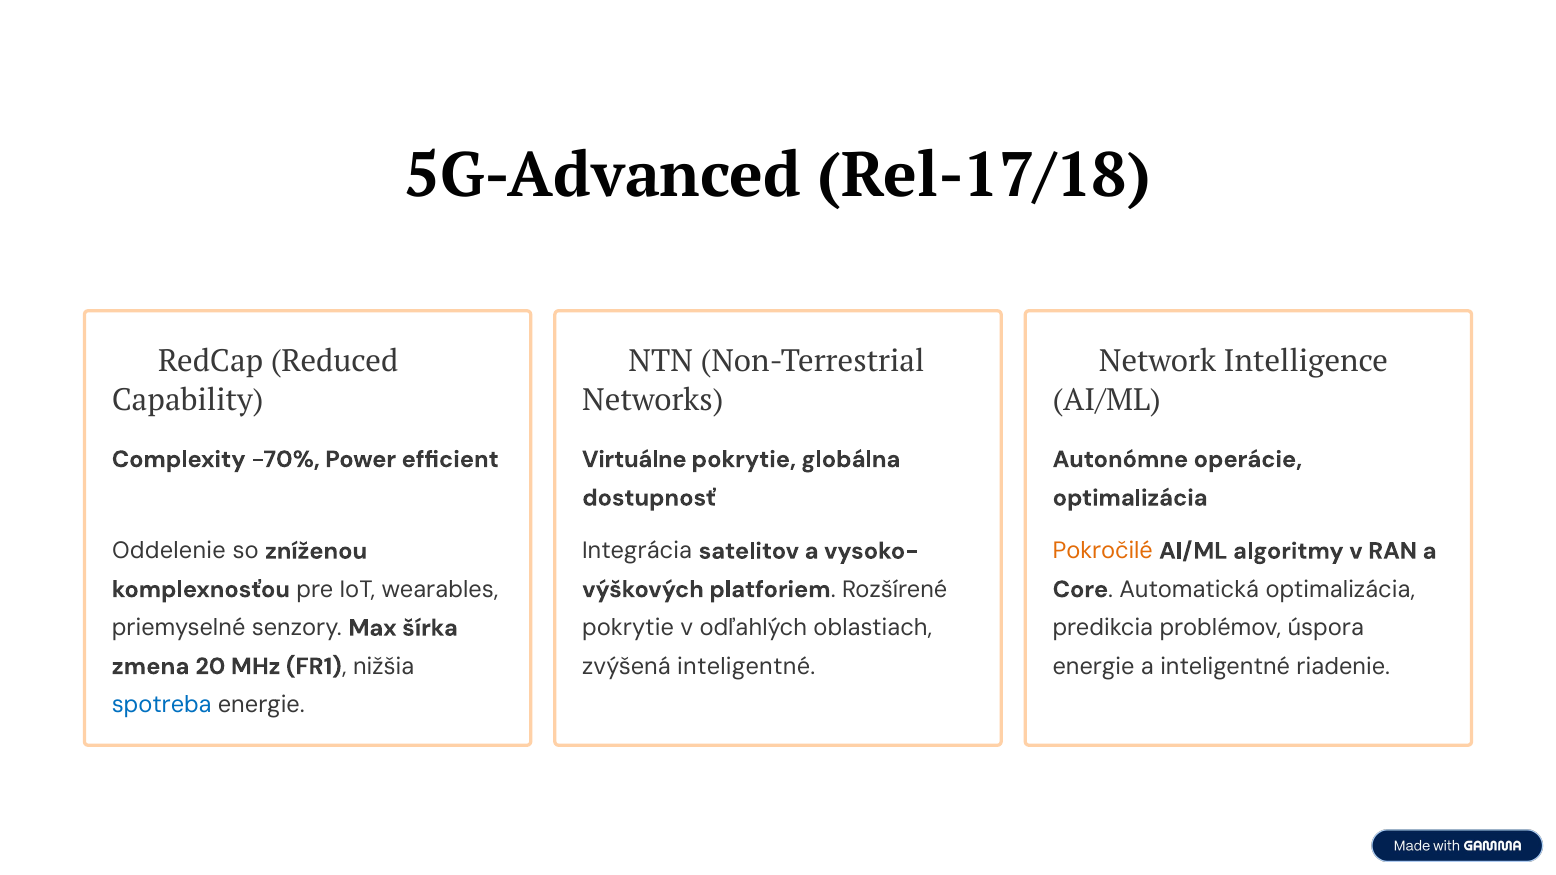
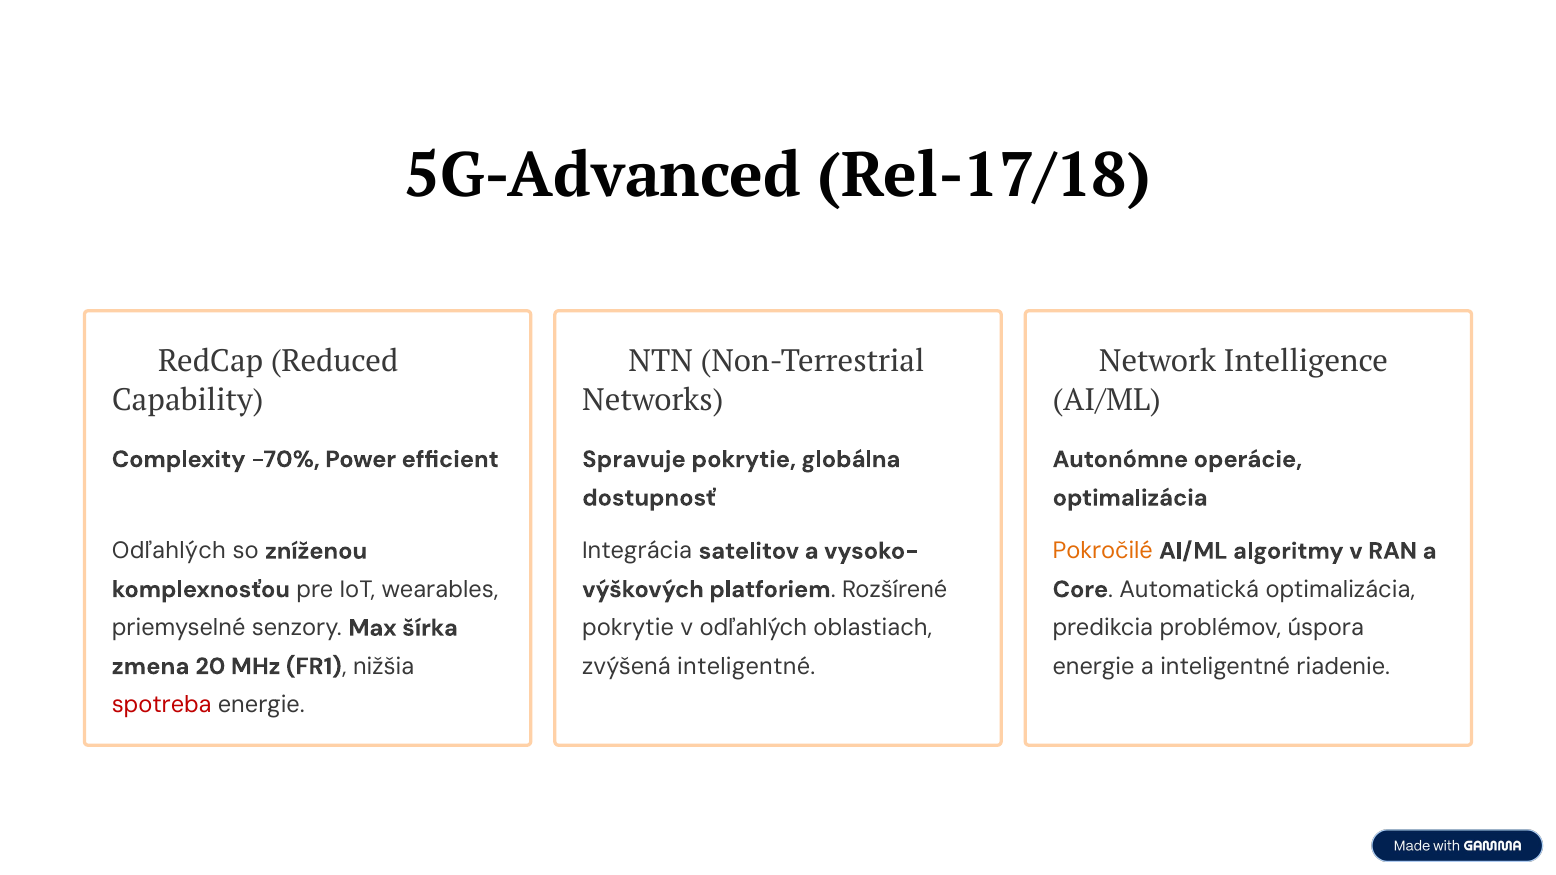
Virtuálne: Virtuálne -> Spravuje (634, 459)
Oddelenie: Oddelenie -> Odľahlých (169, 551)
spotreba colour: blue -> red (162, 705)
